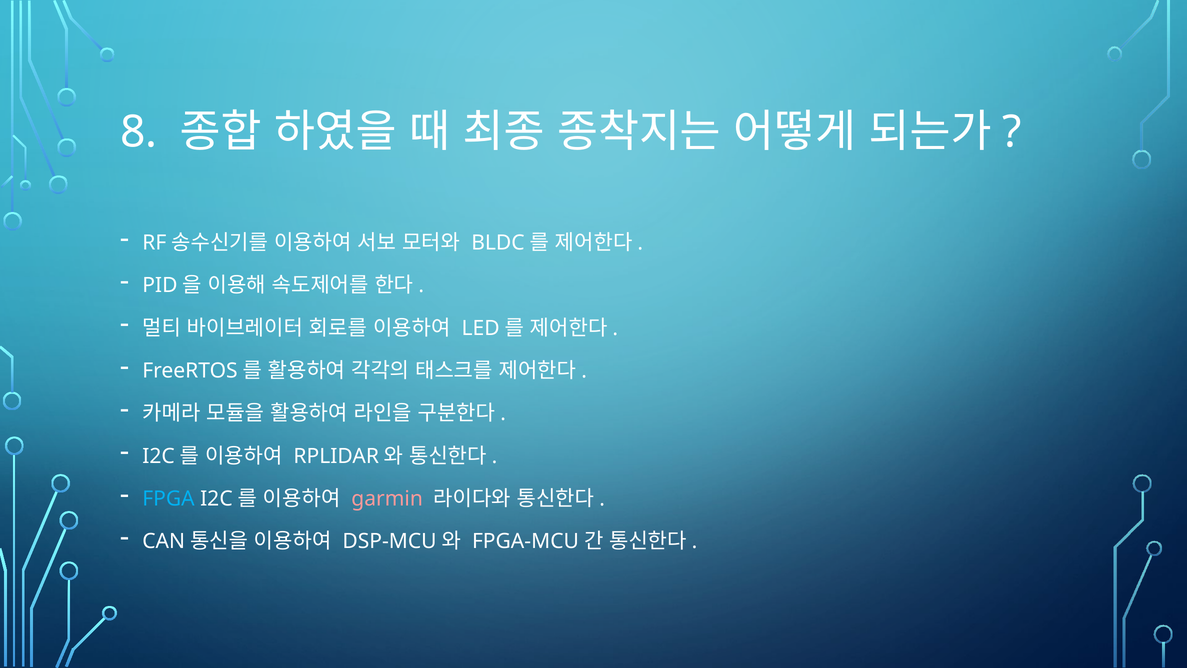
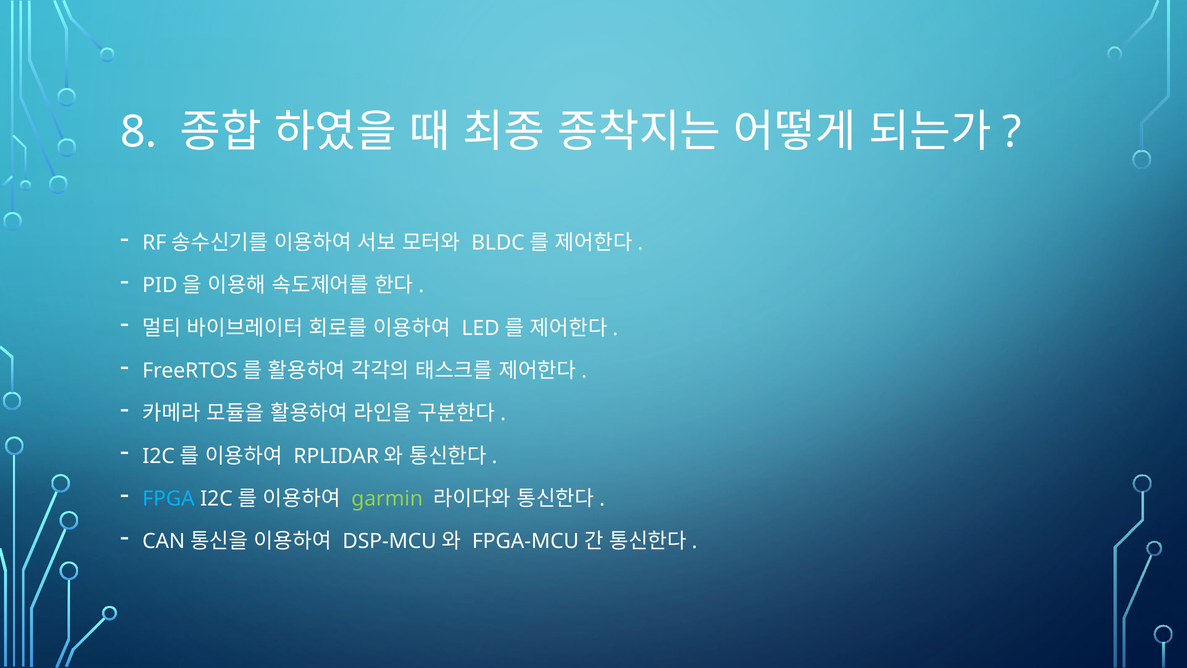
garmin colour: pink -> light green (387, 499)
